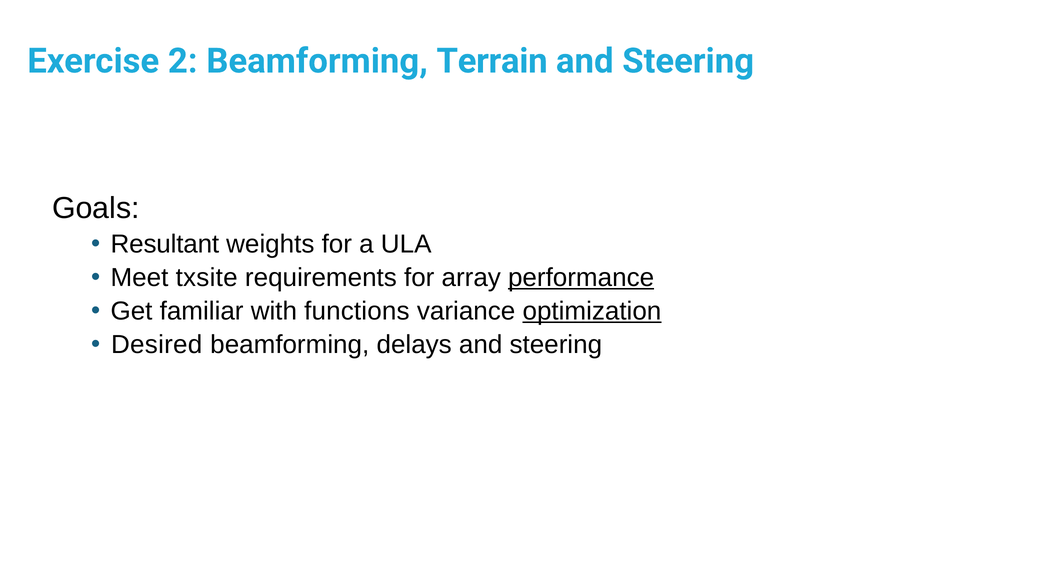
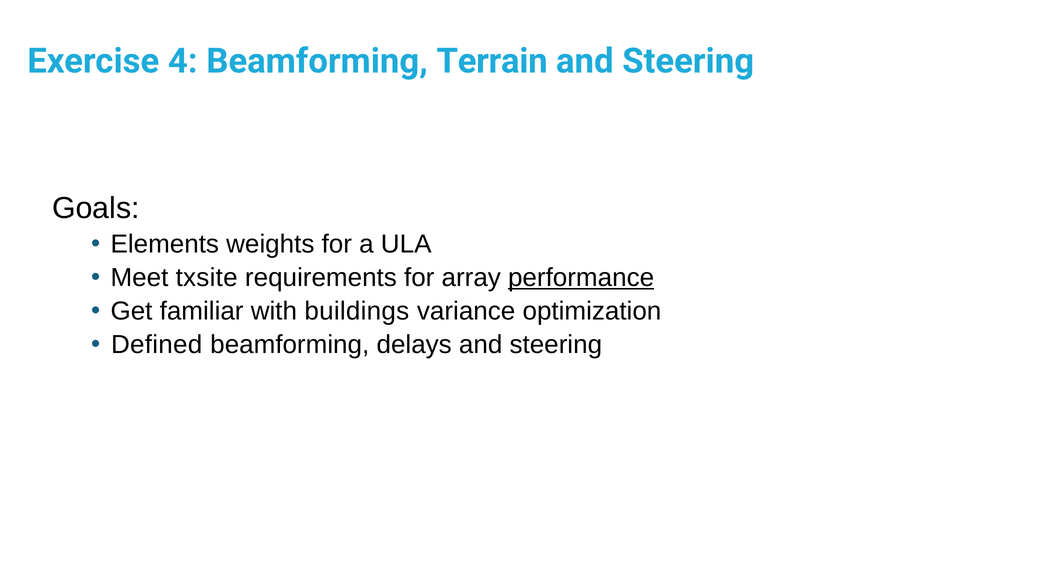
2: 2 -> 4 (183, 61)
Resultant: Resultant -> Elements (165, 244)
functions: functions -> buildings (357, 311)
optimization underline: present -> none (592, 311)
Desired: Desired -> Defined (157, 345)
